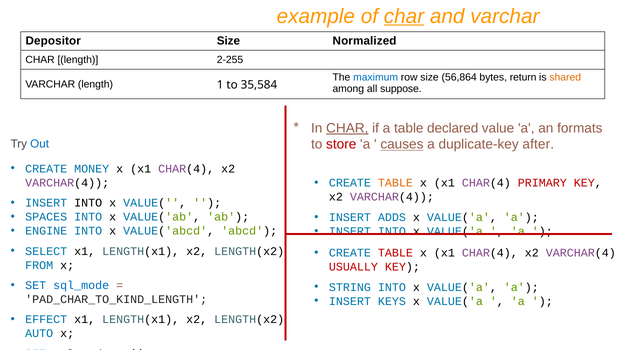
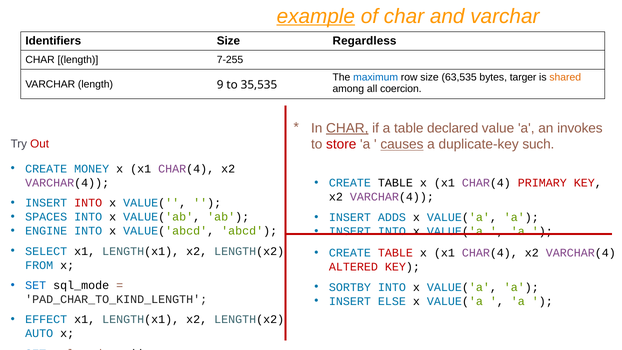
example underline: none -> present (316, 16)
char underline: present -> none (404, 16)
Depositor: Depositor -> Identifiers (53, 41)
Normalized: Normalized -> Regardless (365, 41)
2-255: 2-255 -> 7-255 (230, 60)
56,864: 56,864 -> 63,535 (459, 78)
return: return -> targer (523, 78)
1: 1 -> 9 (220, 85)
35,584: 35,584 -> 35,535 (259, 85)
suppose: suppose -> coercion (401, 89)
formats: formats -> invokes (580, 128)
after: after -> such (538, 144)
Out colour: blue -> red (40, 144)
TABLE colour: orange -> black (395, 183)
INTO colour: black -> red (88, 203)
USUALLY: USUALLY -> ALTERED (353, 267)
sql_mode colour: blue -> black (81, 285)
STRING: STRING -> SORTBY (350, 287)
KEYS: KEYS -> ELSE (392, 301)
